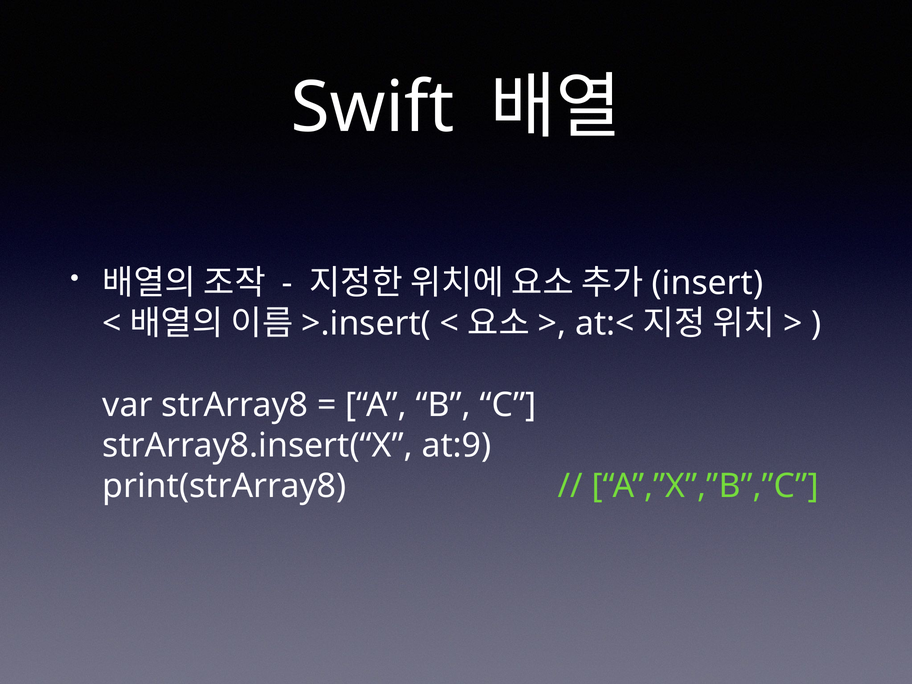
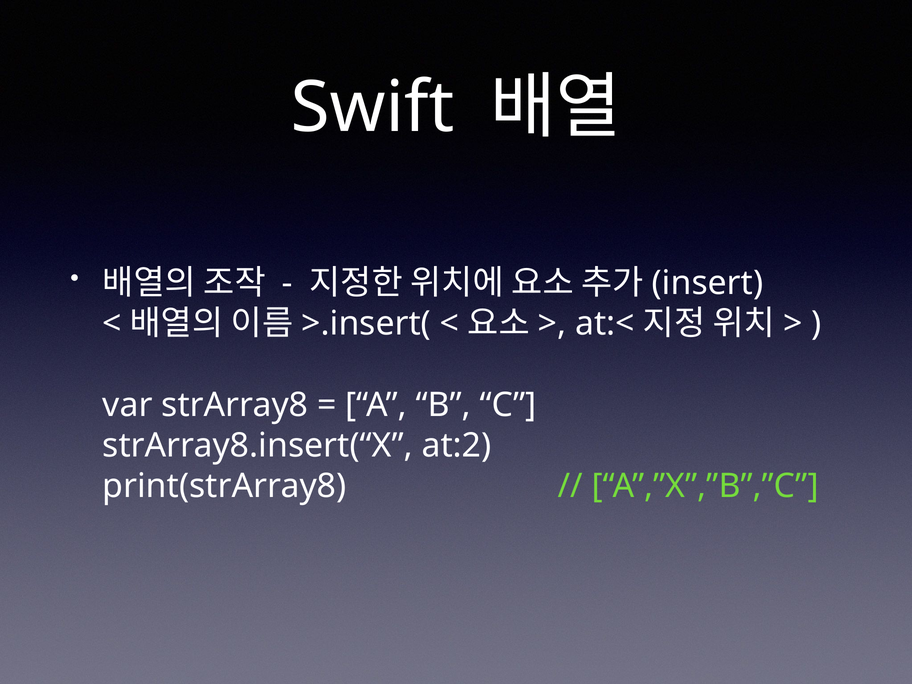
at:9: at:9 -> at:2 (457, 446)
